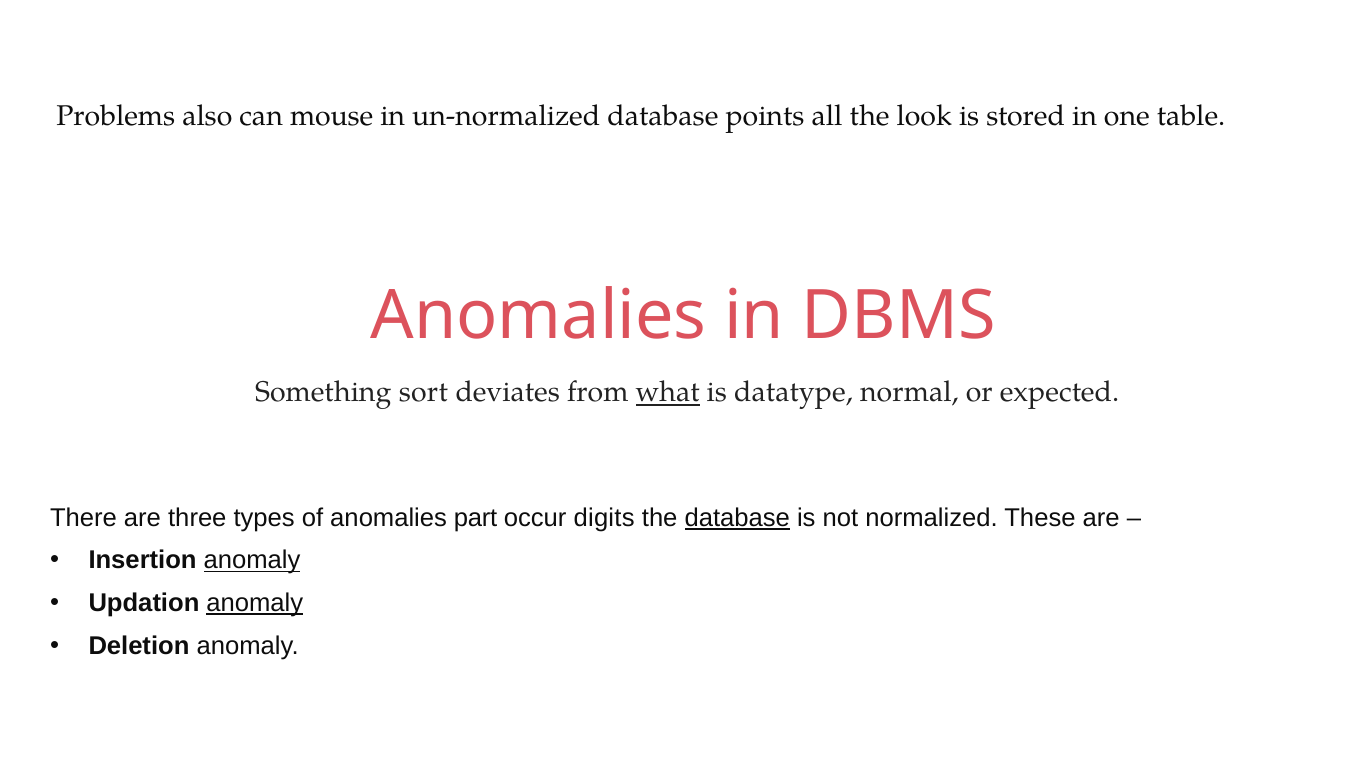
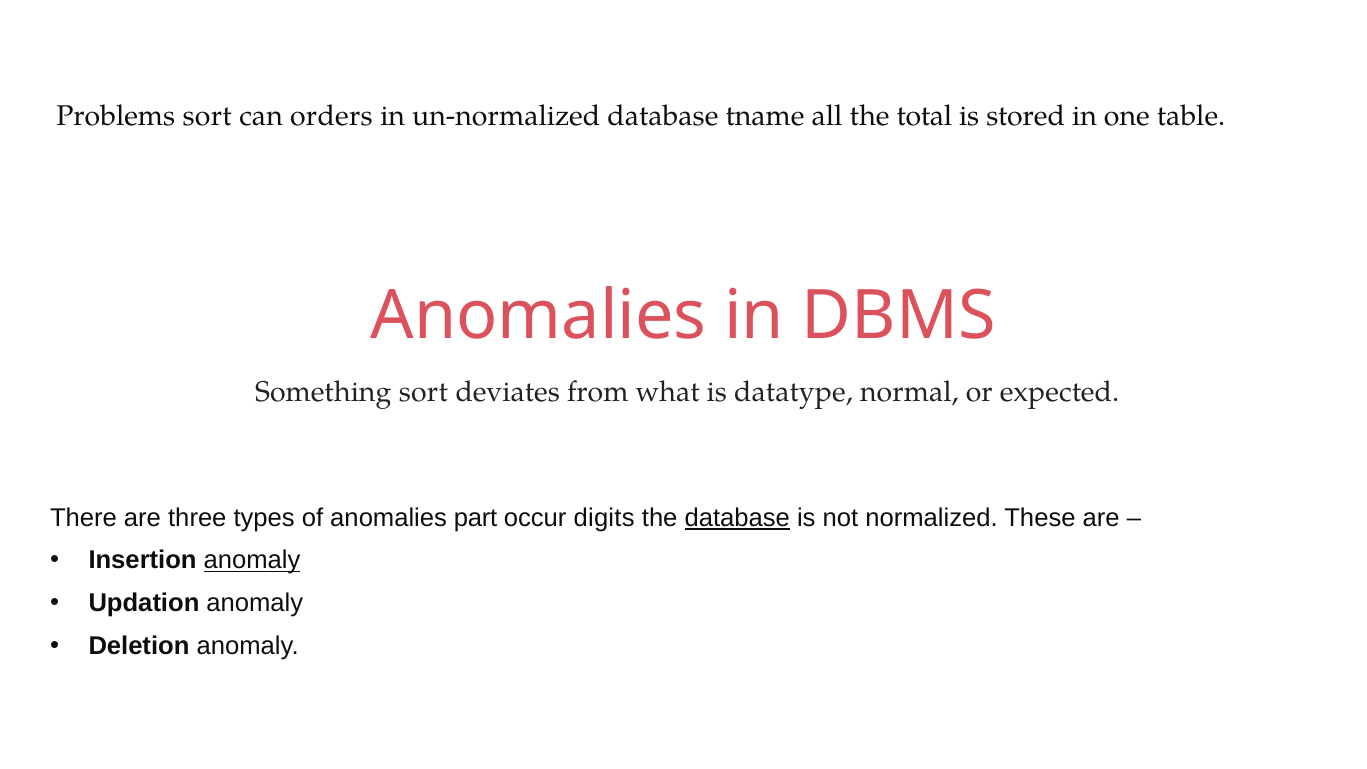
Problems also: also -> sort (207, 116)
mouse: mouse -> orders (331, 116)
points: points -> tname (765, 116)
look: look -> total (924, 116)
what underline: present -> none (668, 392)
anomaly underline: present -> none (255, 603)
